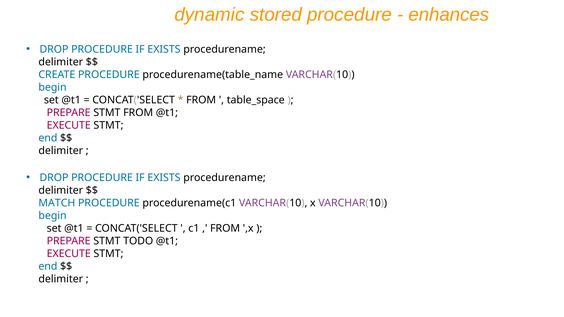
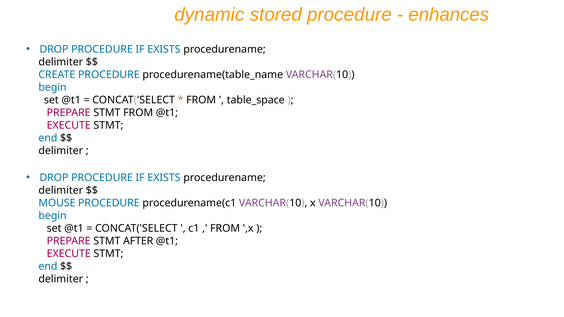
MATCH: MATCH -> MOUSE (57, 203)
TODO: TODO -> AFTER (138, 241)
